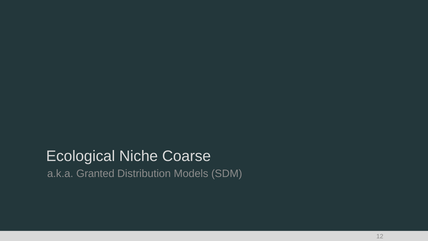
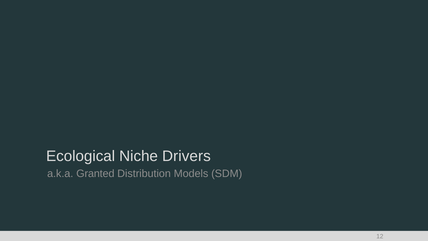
Coarse: Coarse -> Drivers (186, 156)
